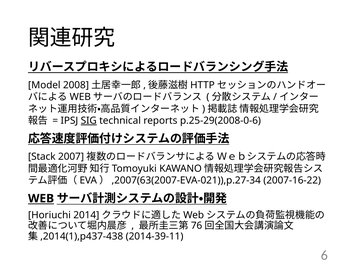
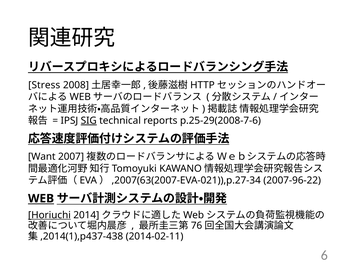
Model: Model -> Stress (44, 85)
p.25-29(2008-0-6: p.25-29(2008-0-6 -> p.25-29(2008-7-6 (220, 121)
Stack: Stack -> Want (42, 157)
2007-16-22: 2007-16-22 -> 2007-96-22 (292, 180)
Horiuchi underline: none -> present (49, 215)
2014-39-11: 2014-39-11 -> 2014-02-11 (155, 236)
